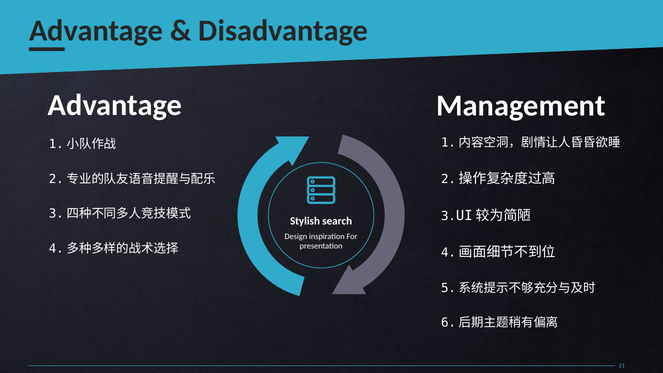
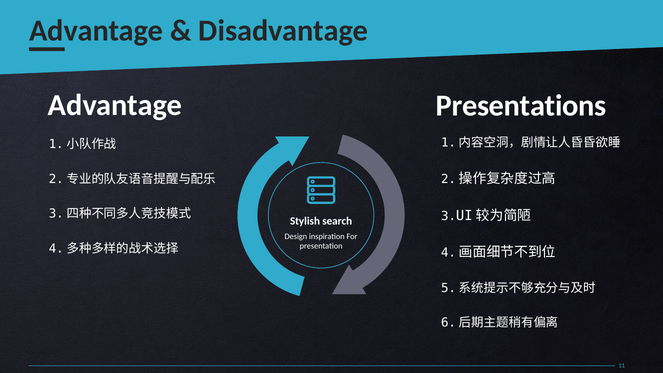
Management: Management -> Presentations (521, 106)
